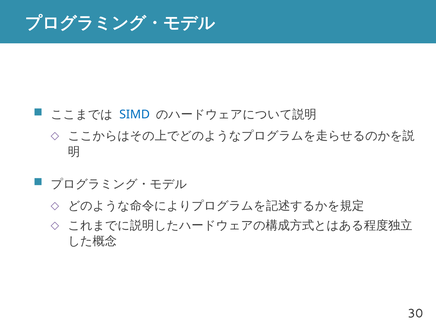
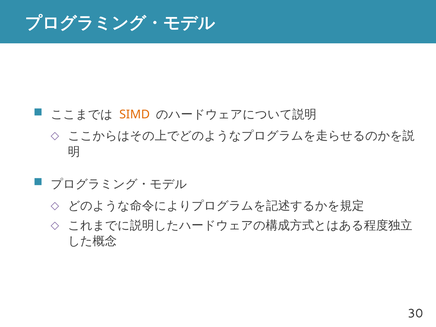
SIMD colour: blue -> orange (135, 115)
